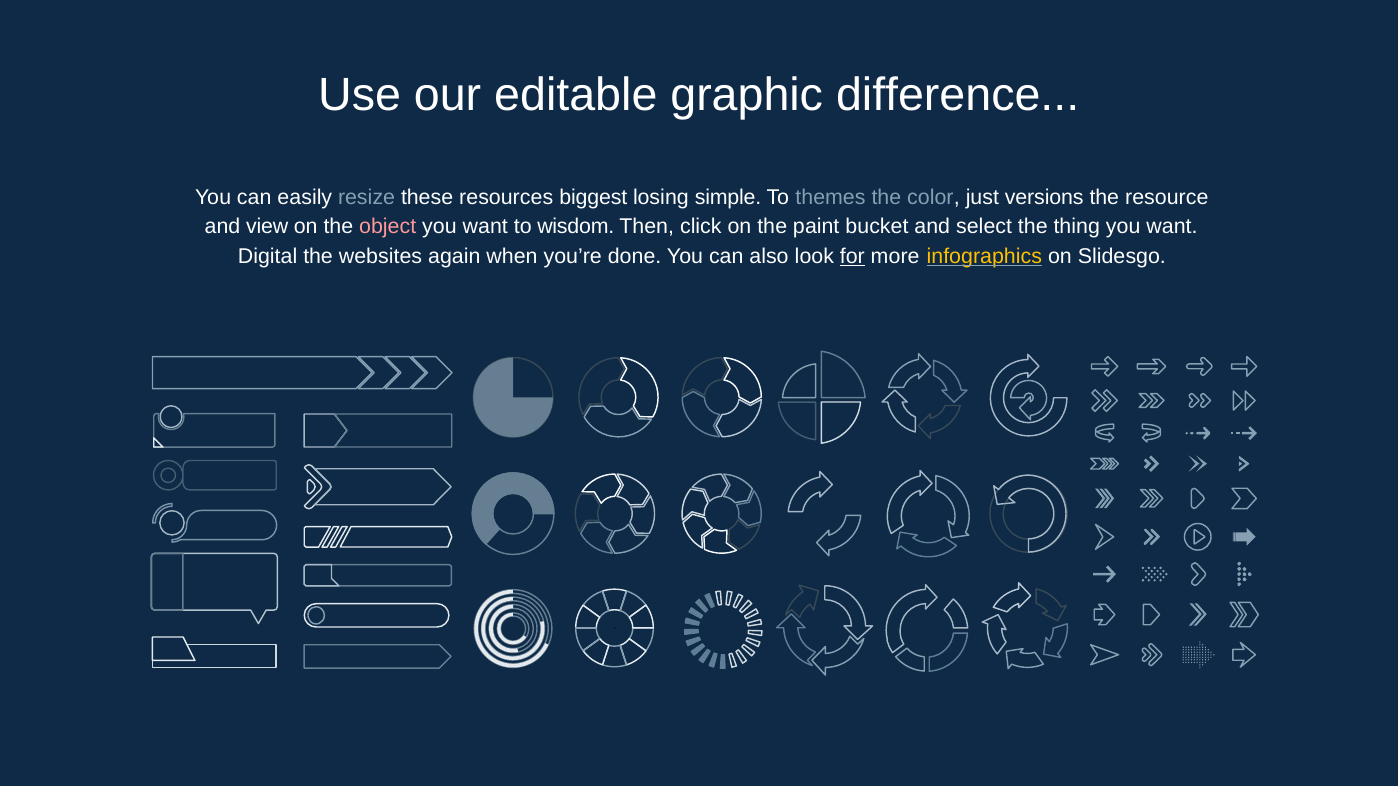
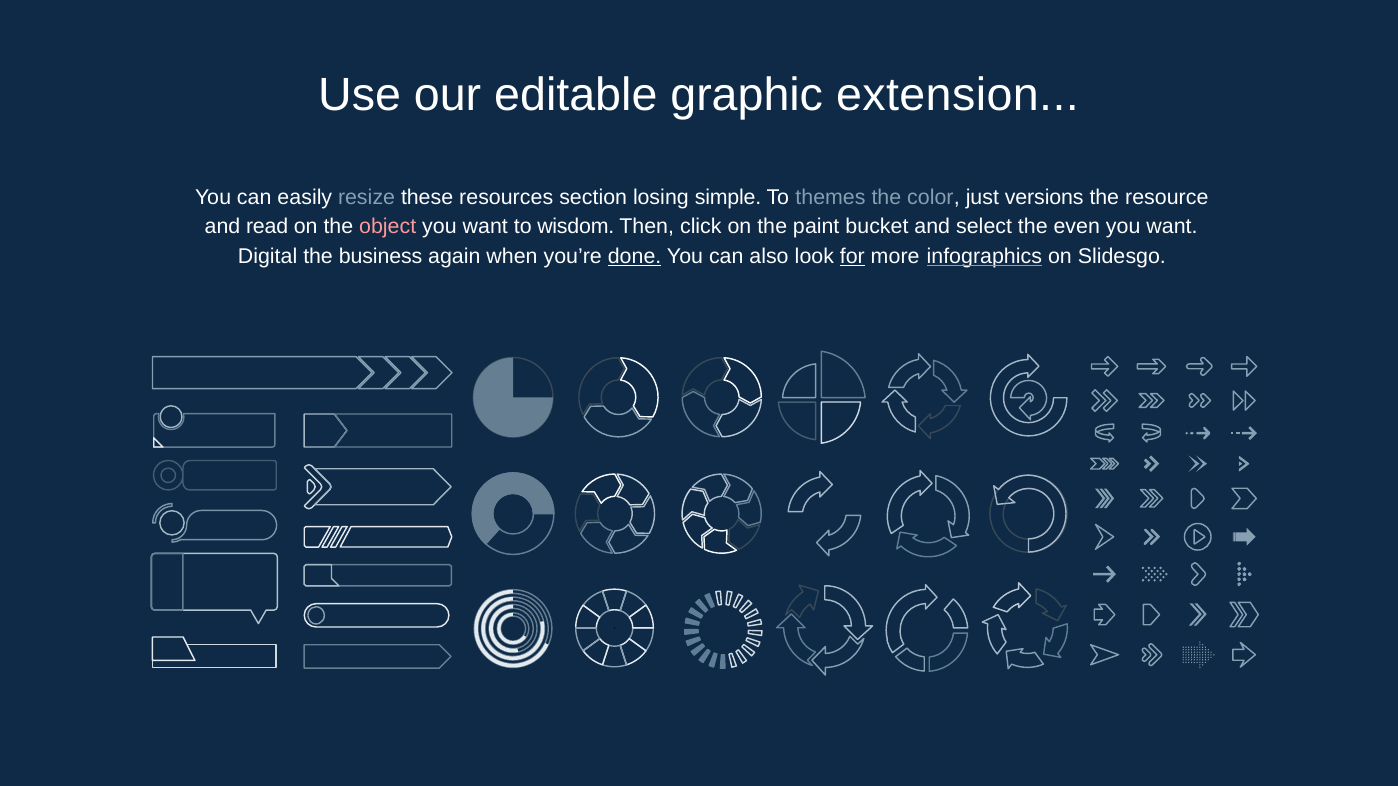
difference: difference -> extension (957, 95)
biggest: biggest -> section (593, 198)
view: view -> read (267, 227)
thing: thing -> even (1077, 227)
websites: websites -> business (381, 256)
done underline: none -> present (635, 256)
infographics colour: yellow -> white (984, 256)
